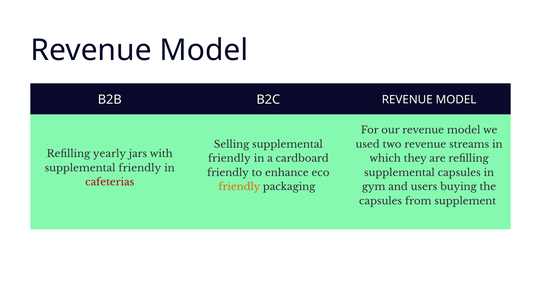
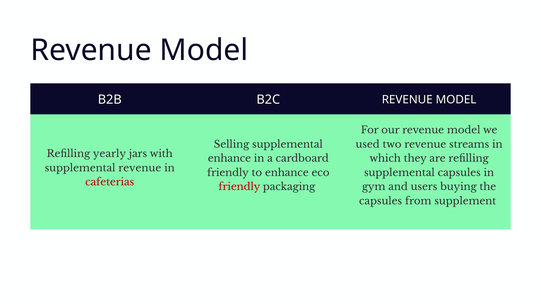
friendly: friendly -> enhance (229, 159)
friendly: friendly -> revenue (140, 168)
friendly colour: orange -> red (239, 187)
